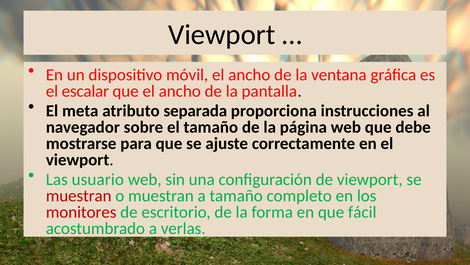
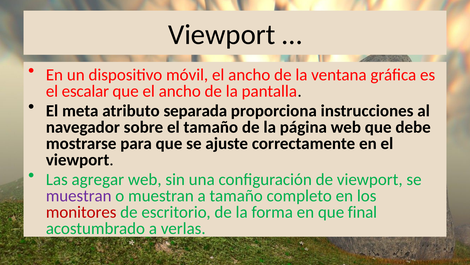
usuario: usuario -> agregar (98, 179)
muestran colour: red -> purple (79, 195)
fácil: fácil -> final (362, 212)
